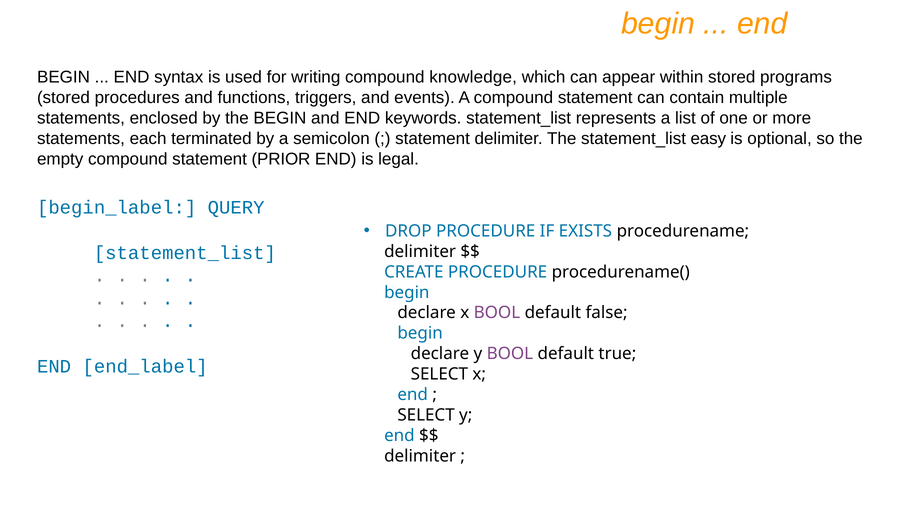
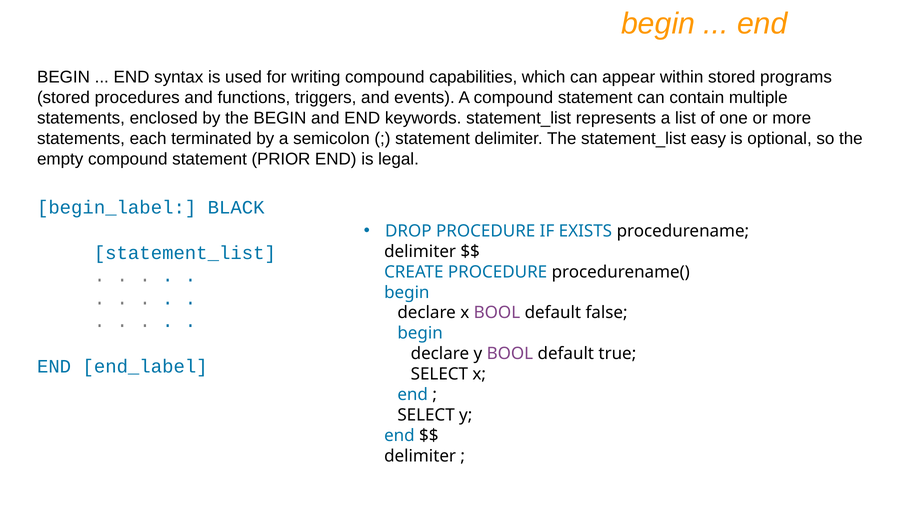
knowledge: knowledge -> capabilities (473, 77)
QUERY: QUERY -> BLACK (236, 207)
